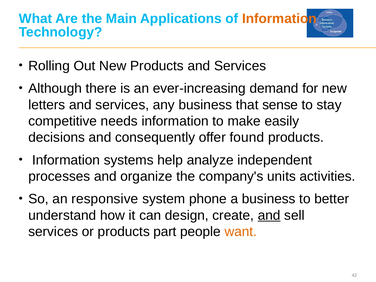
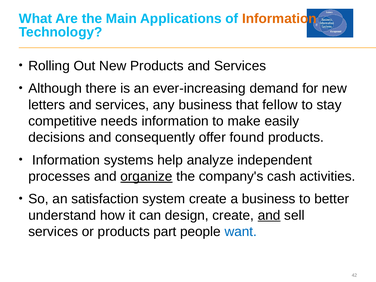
sense: sense -> fellow (280, 105)
organize underline: none -> present (146, 176)
units: units -> cash (281, 176)
responsive: responsive -> satisfaction (105, 199)
system phone: phone -> create (208, 199)
want colour: orange -> blue (241, 232)
